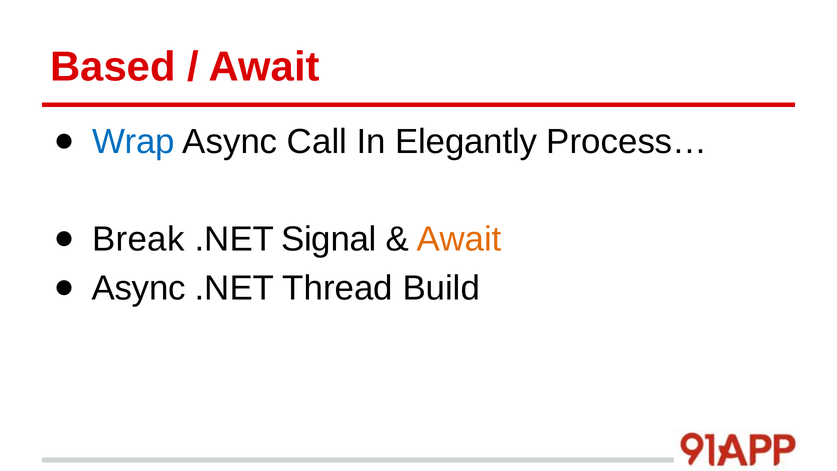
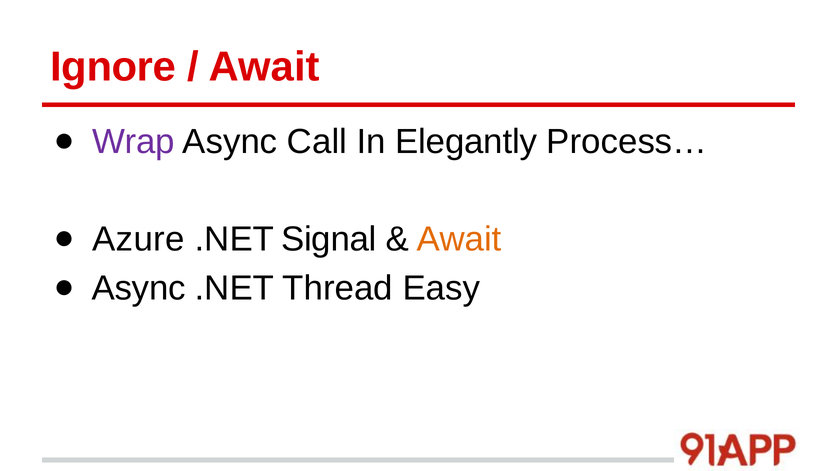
Based: Based -> Ignore (113, 67)
Wrap colour: blue -> purple (133, 142)
Break: Break -> Azure (138, 239)
Build: Build -> Easy (441, 288)
